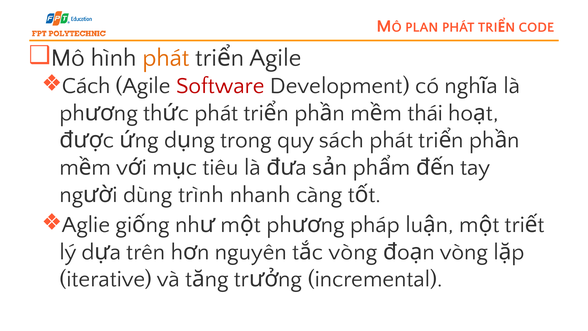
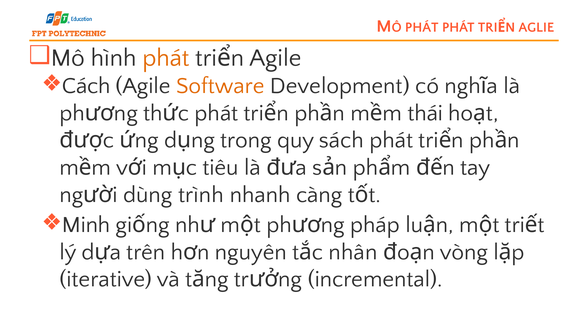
PLAN: PLAN -> PHÁT (422, 27)
CODE: CODE -> AGLIE (536, 27)
Software colour: red -> orange (220, 86)
Aglie: Aglie -> Minh (86, 225)
vòng: vòng -> nhân (353, 252)
